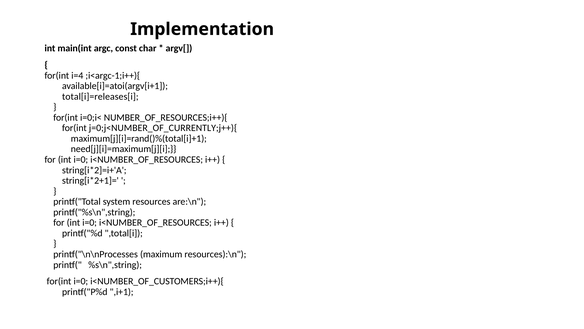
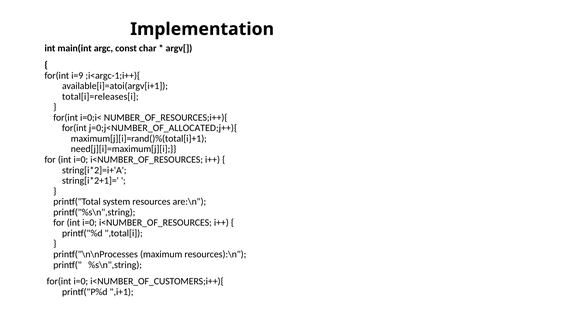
i=4: i=4 -> i=9 (77, 75)
j=0;j<NUMBER_OF_CURRENTLY;j++){: j=0;j<NUMBER_OF_CURRENTLY;j++){ -> j=0;j<NUMBER_OF_ALLOCATED;j++){ (163, 128)
